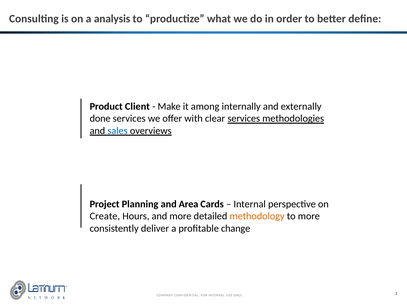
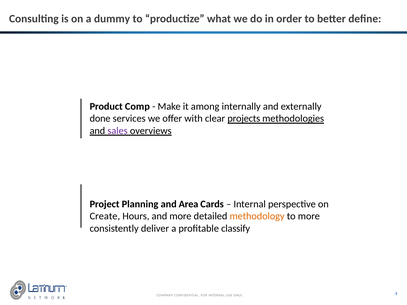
analysis: analysis -> dummy (112, 19)
Client: Client -> Comp (137, 107)
clear services: services -> projects (244, 119)
sales colour: blue -> purple (118, 131)
change: change -> classify (236, 229)
